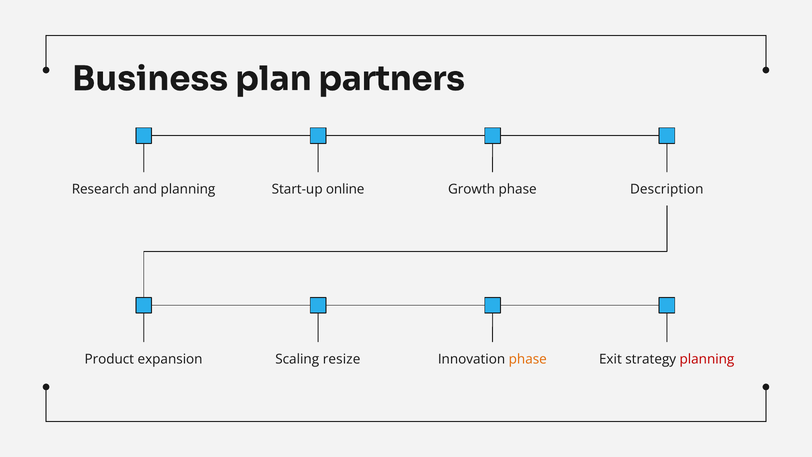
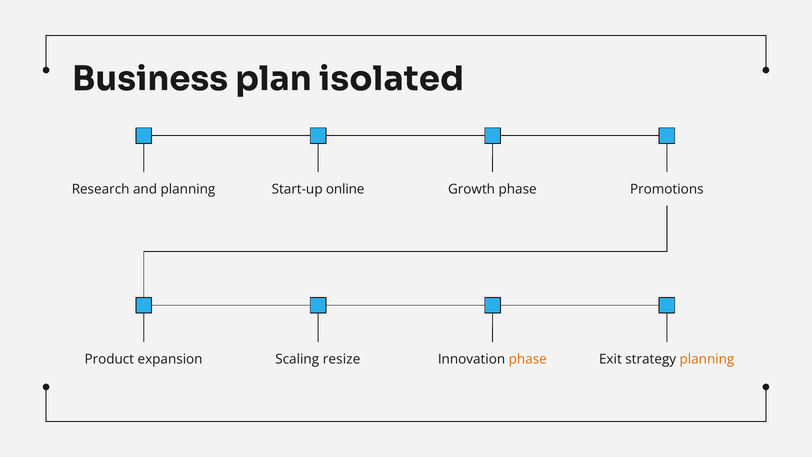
partners: partners -> isolated (391, 79)
Description: Description -> Promotions (667, 189)
planning colour: red -> orange (707, 359)
